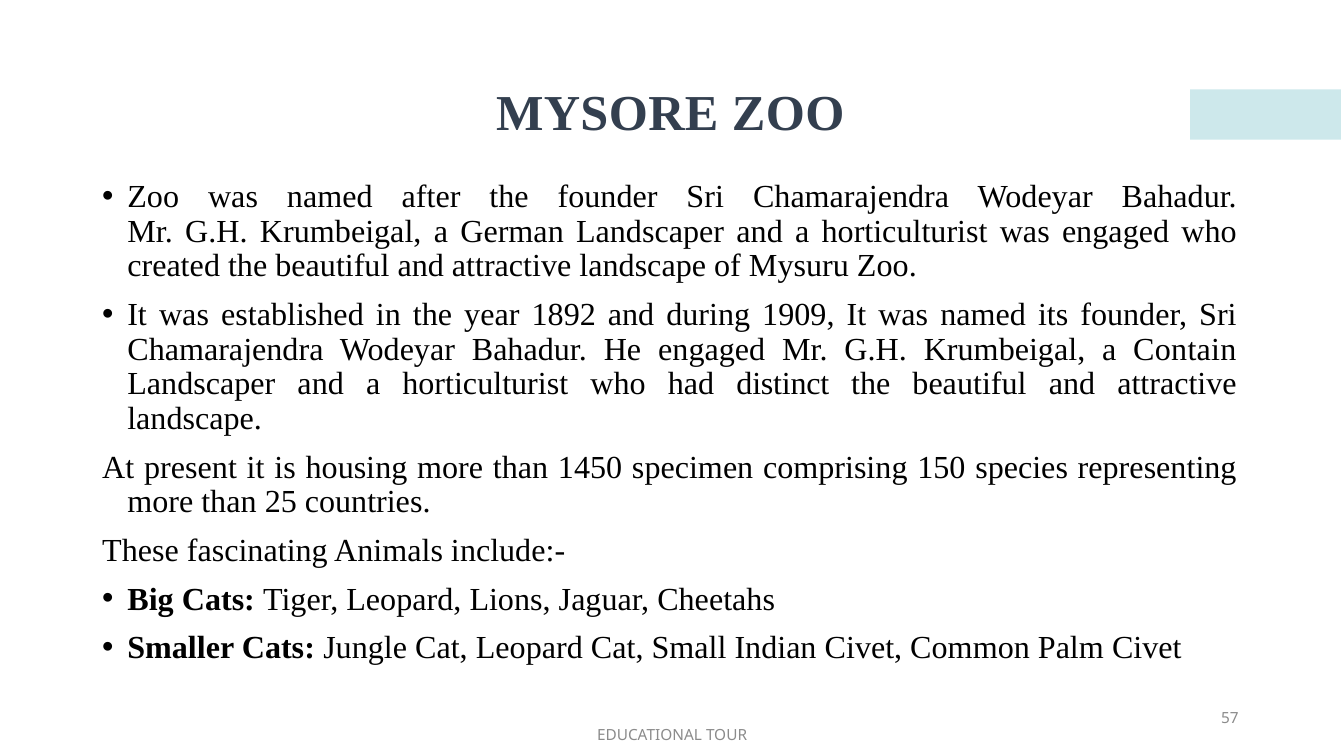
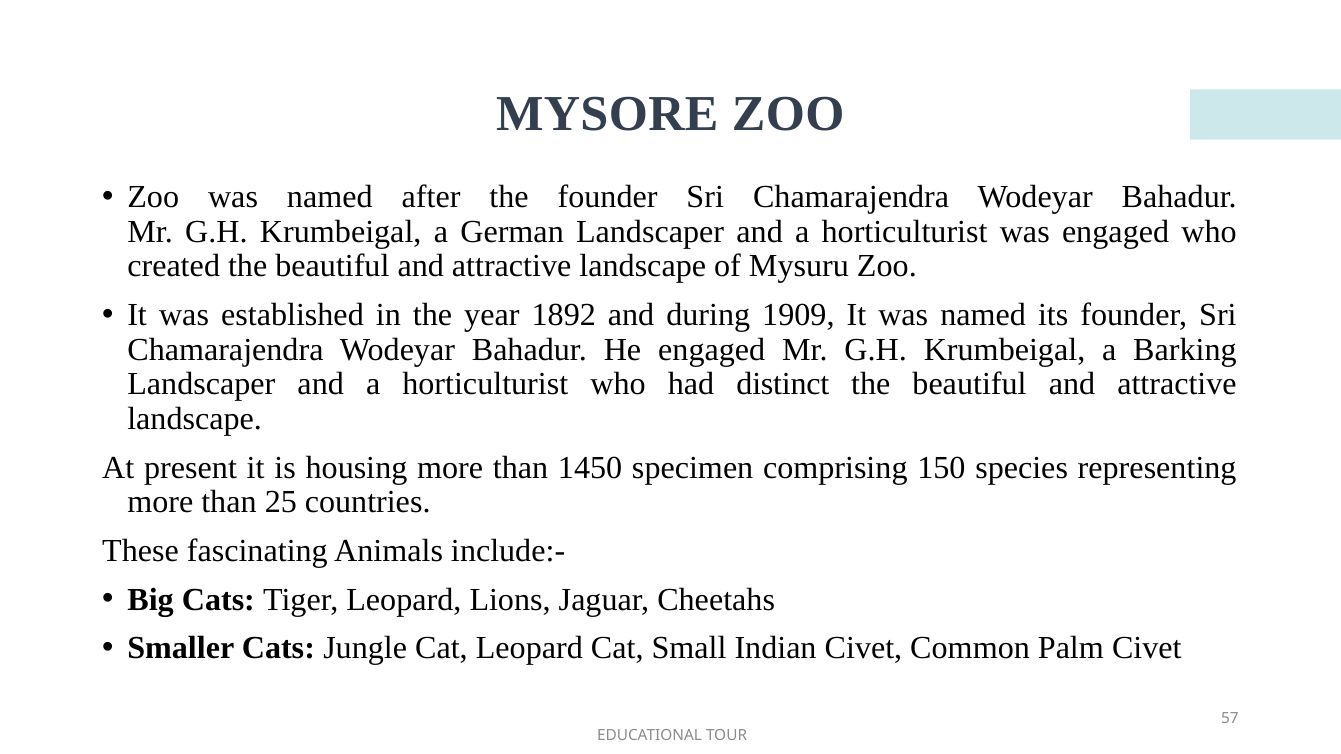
Contain: Contain -> Barking (1185, 350)
